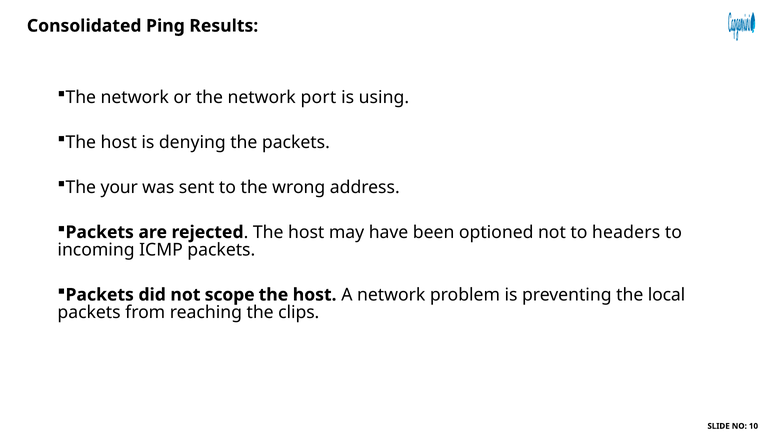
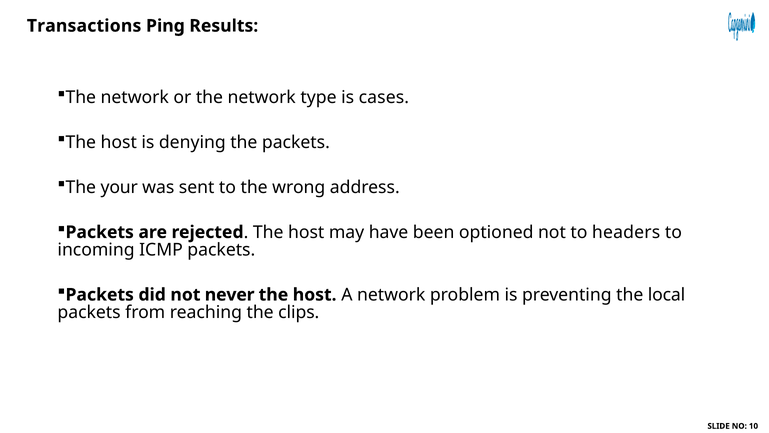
Consolidated: Consolidated -> Transactions (84, 26)
port: port -> type (318, 97)
using: using -> cases (384, 97)
scope: scope -> never (230, 294)
